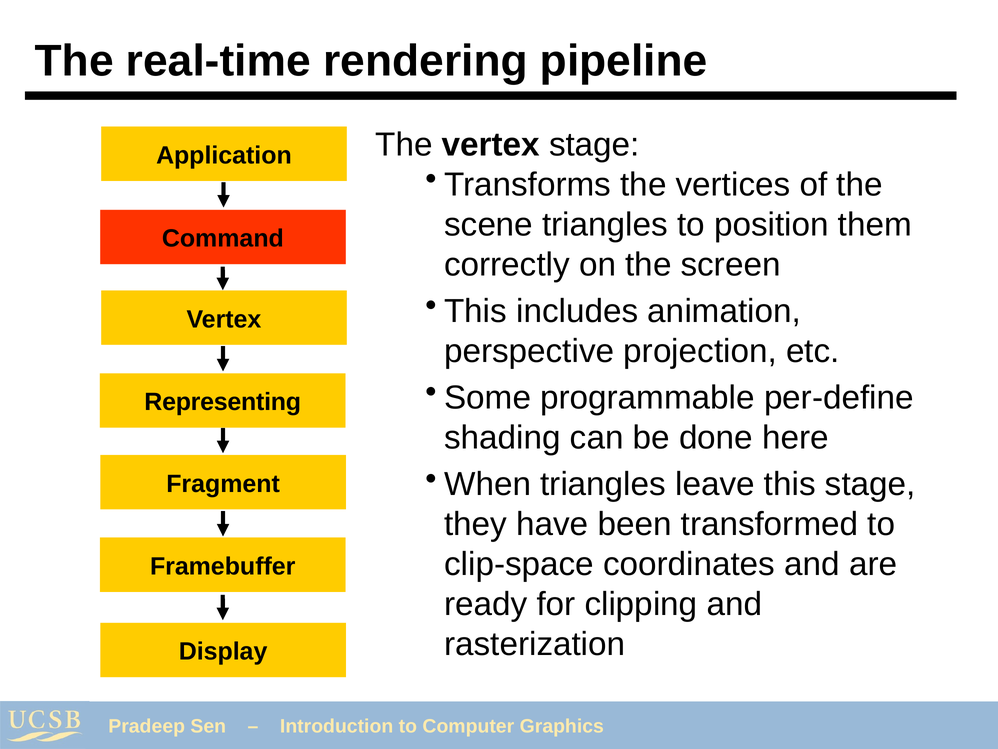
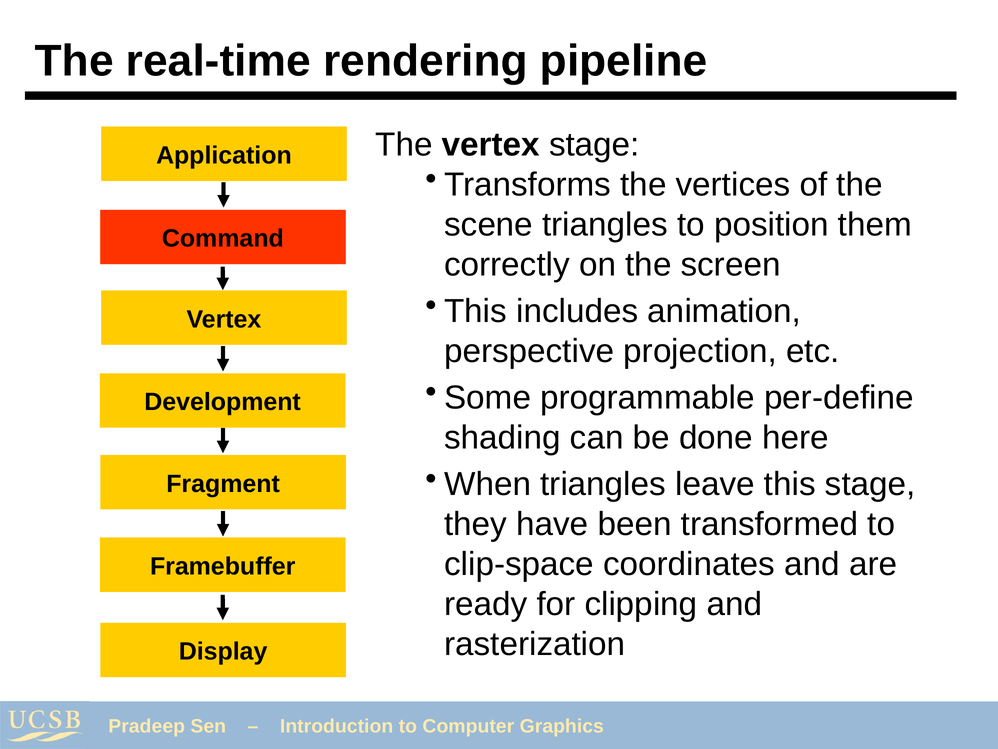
Representing: Representing -> Development (223, 402)
